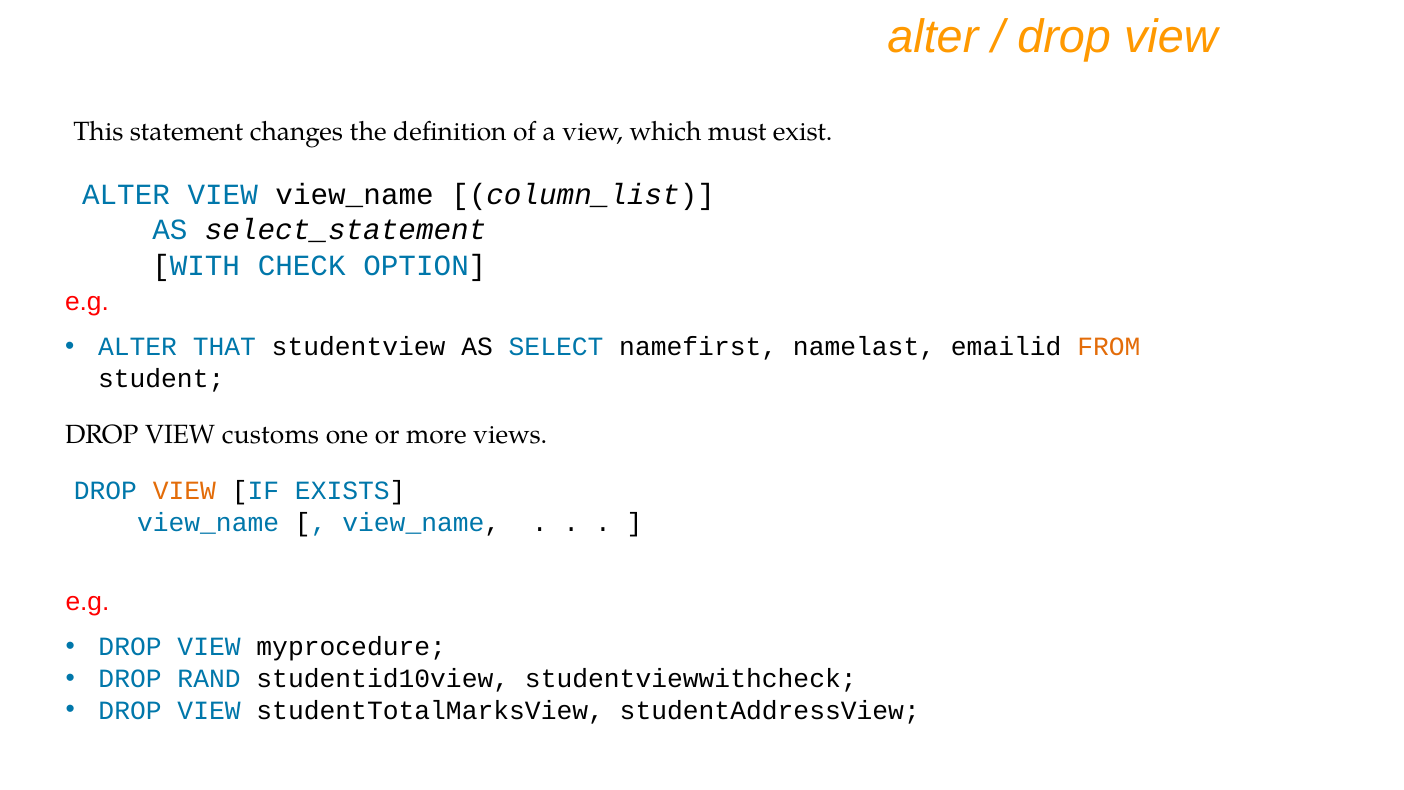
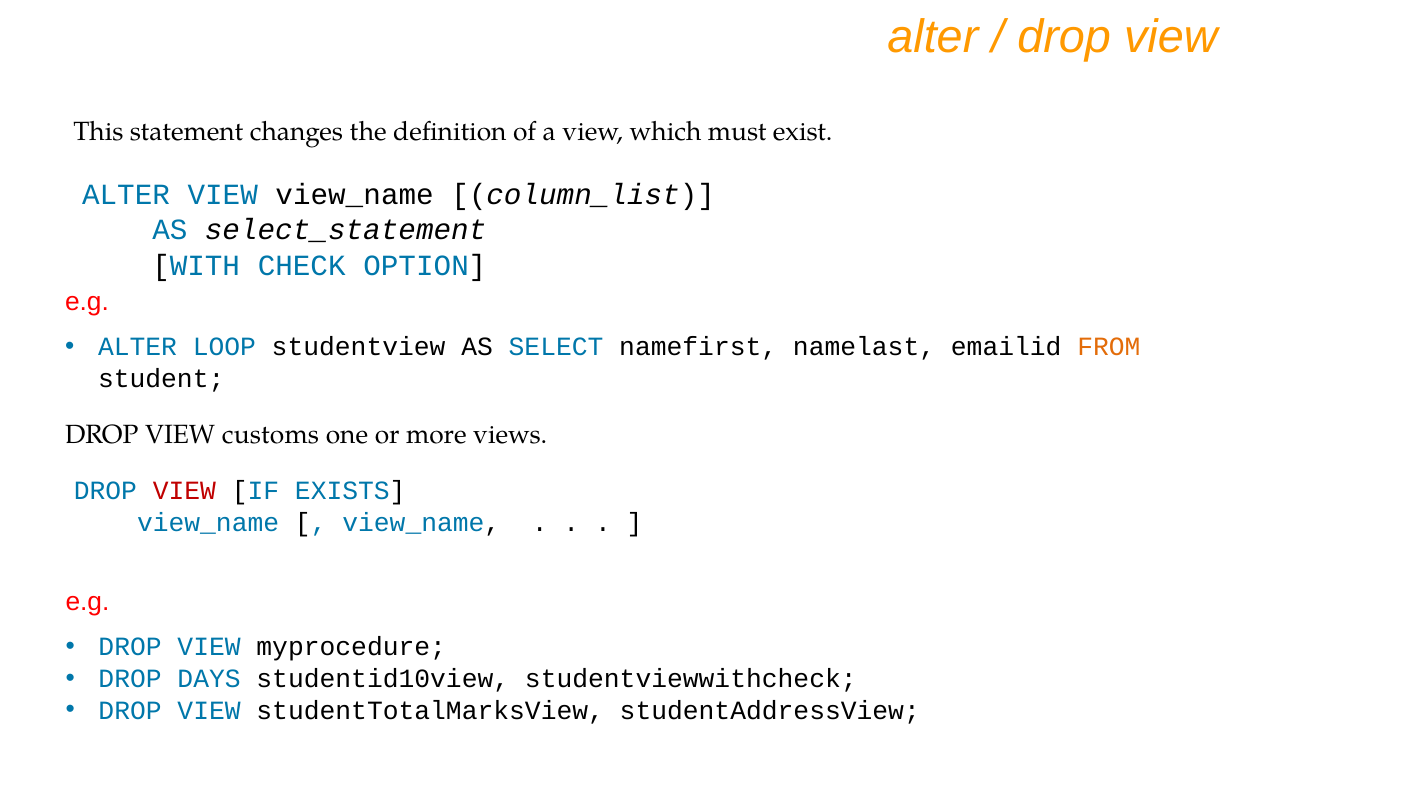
THAT: THAT -> LOOP (224, 347)
VIEW colour: orange -> red (184, 491)
RAND: RAND -> DAYS (209, 679)
